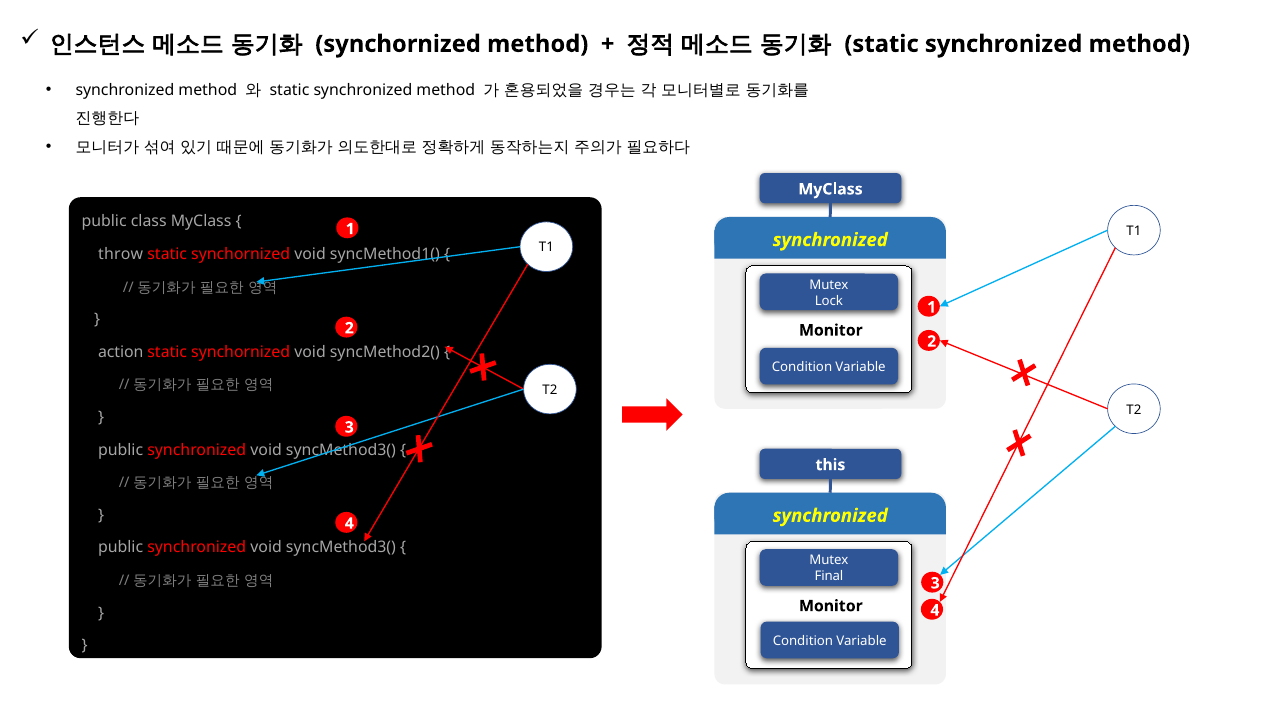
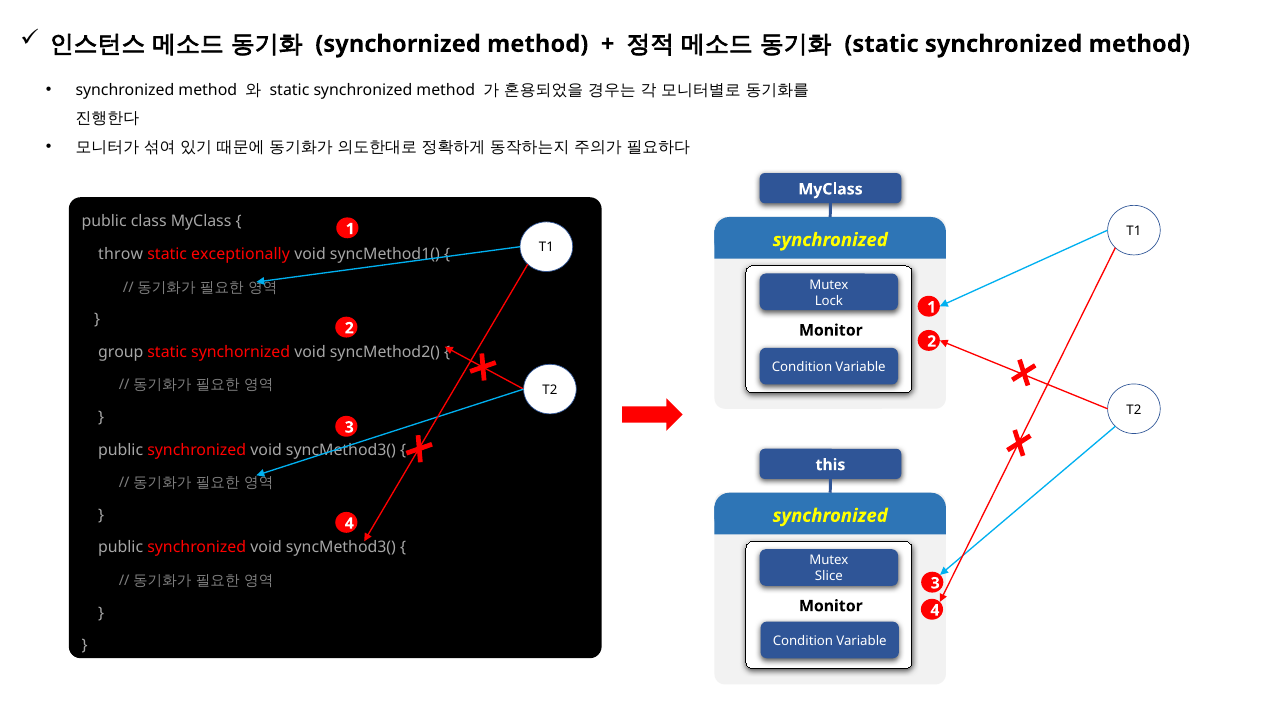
synchornized: synchornized -> exceptionally (241, 254)
action: action -> group (121, 352)
Final: Final -> Slice (829, 576)
